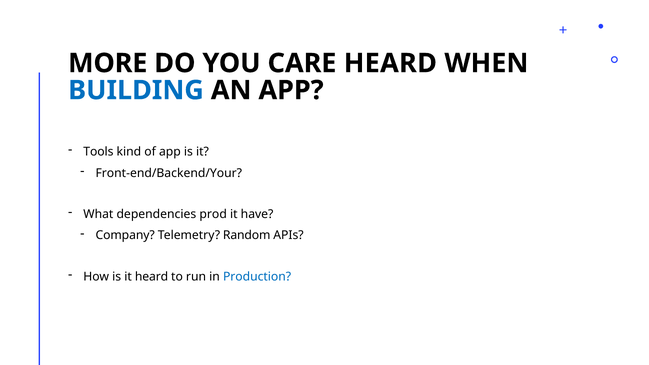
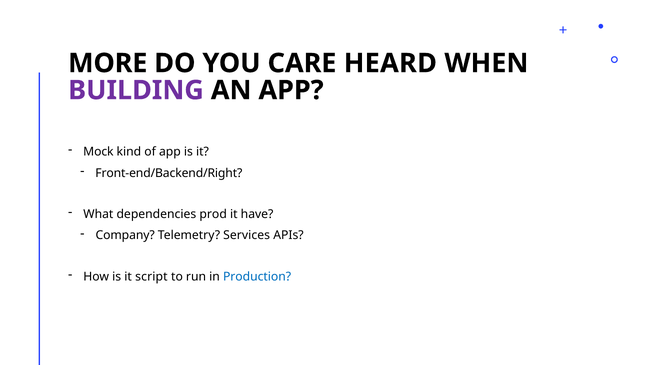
BUILDING colour: blue -> purple (136, 90)
Tools: Tools -> Mock (98, 152)
Front-end/Backend/Your: Front-end/Backend/Your -> Front-end/Backend/Right (169, 173)
Random: Random -> Services (247, 235)
it heard: heard -> script (151, 277)
